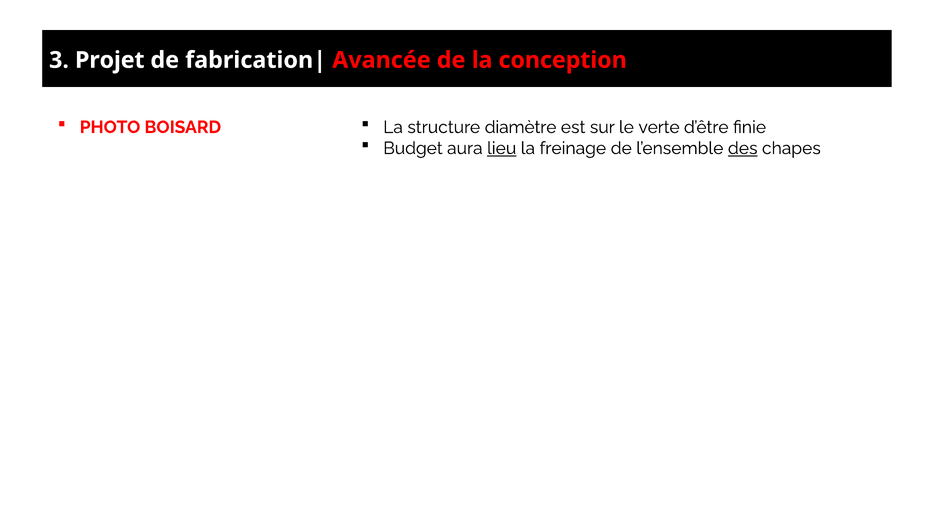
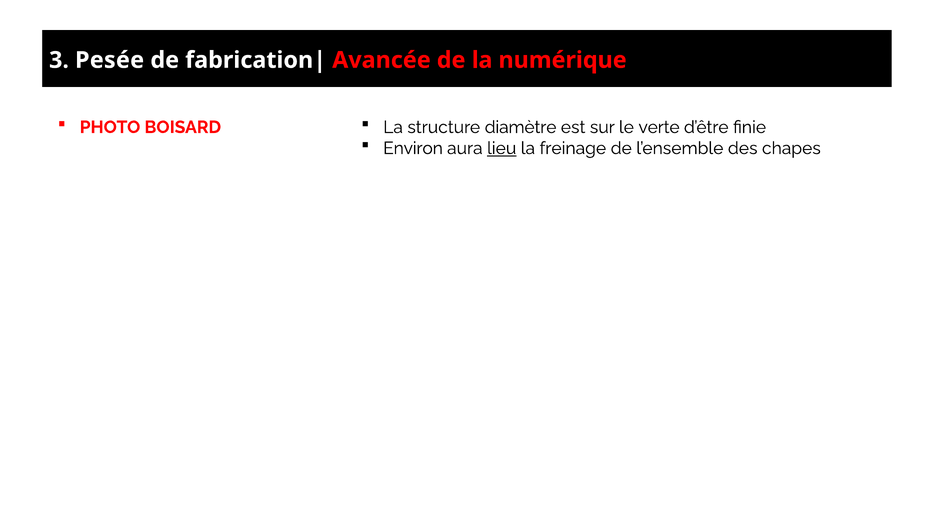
Projet: Projet -> Pesée (110, 60)
conception: conception -> numérique (563, 60)
Budget: Budget -> Environ (413, 148)
des underline: present -> none (743, 148)
